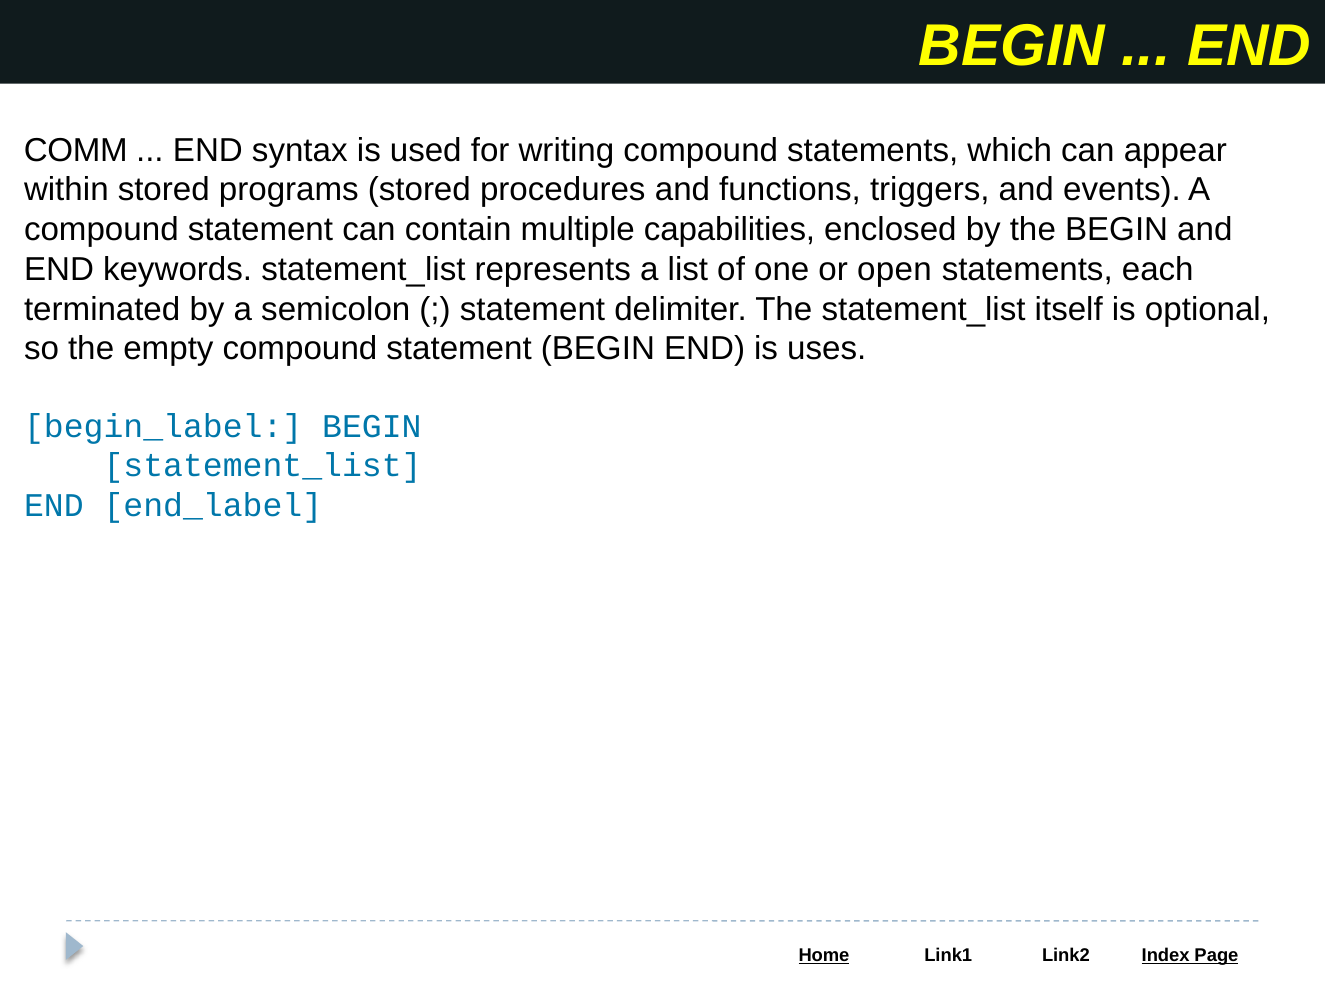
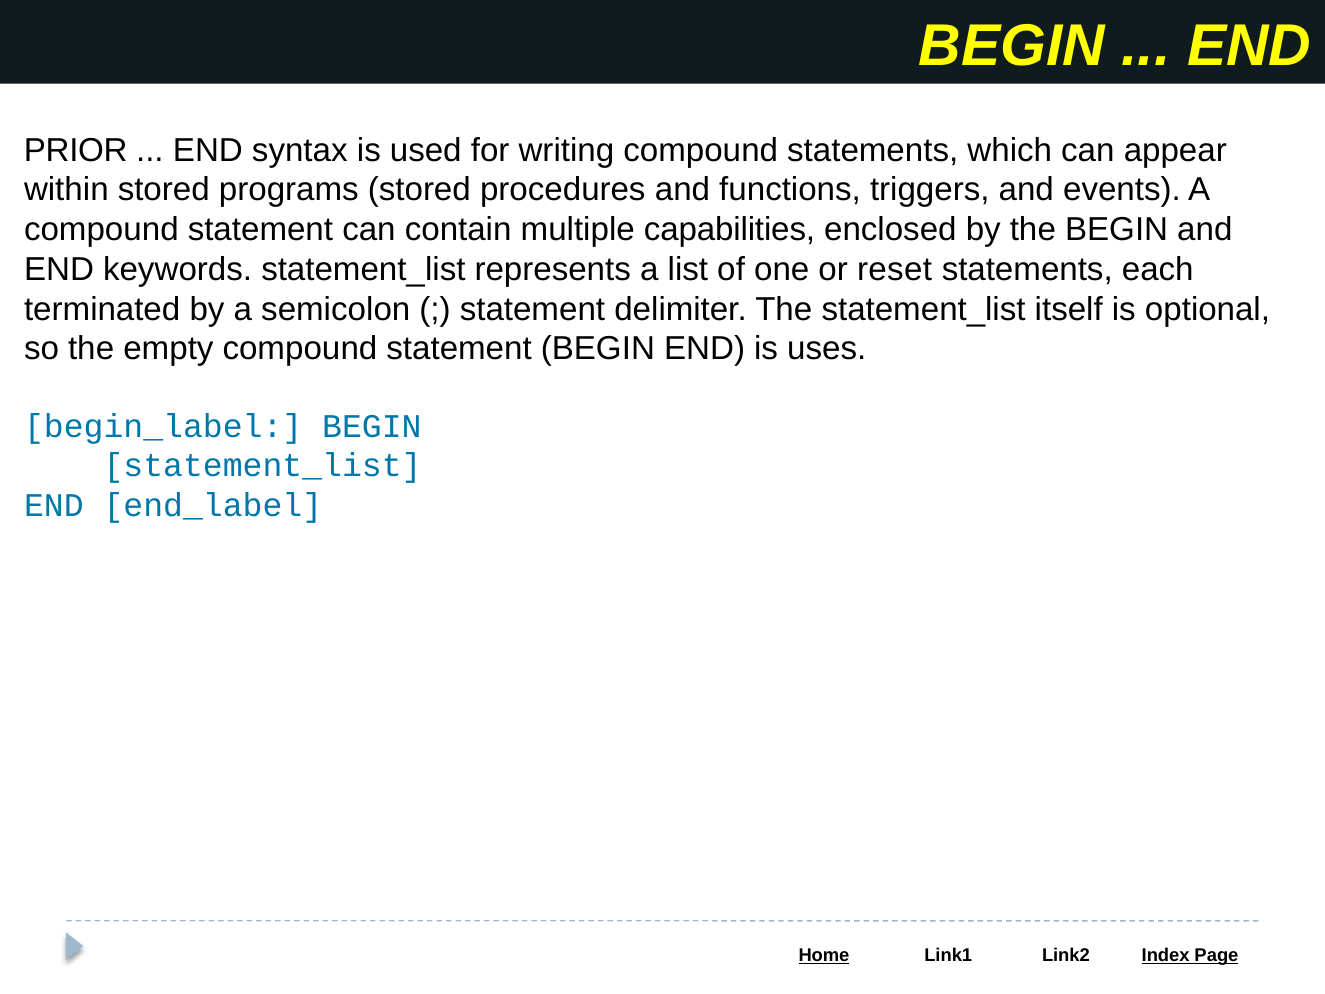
COMM: COMM -> PRIOR (76, 150)
open: open -> reset (895, 269)
